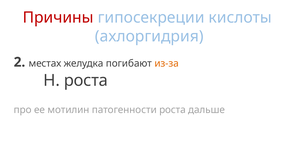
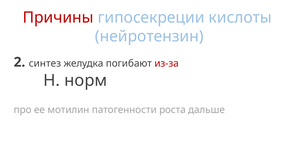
ахлоргидрия: ахлоргидрия -> нейротензин (149, 36)
местах: местах -> синтез (45, 63)
из-за colour: orange -> red (167, 63)
H роста: роста -> норм (86, 80)
